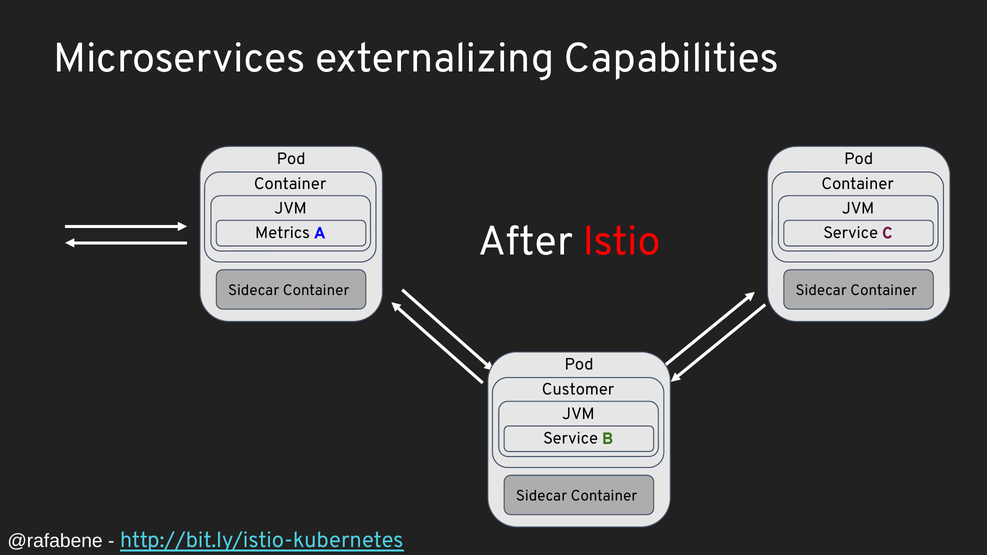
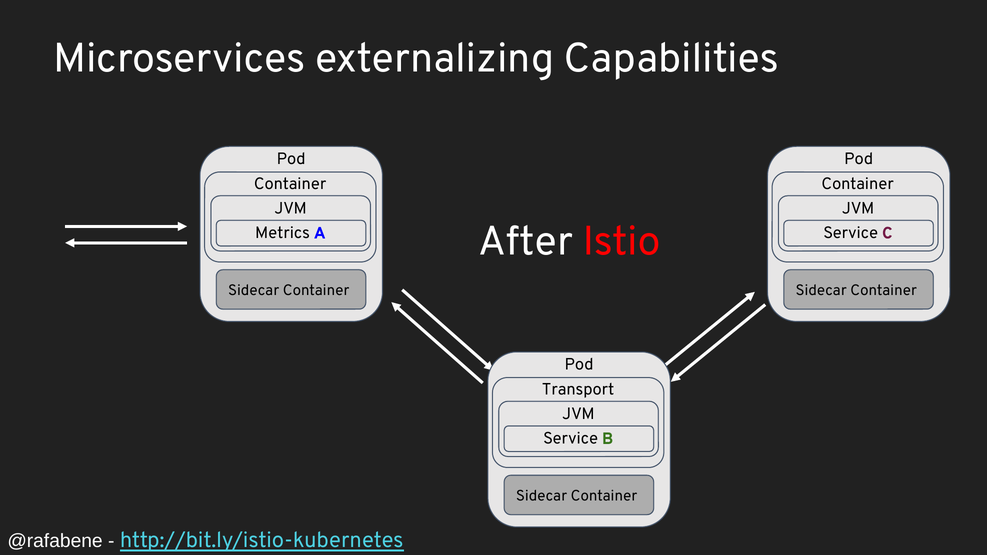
Customer: Customer -> Transport (578, 389)
